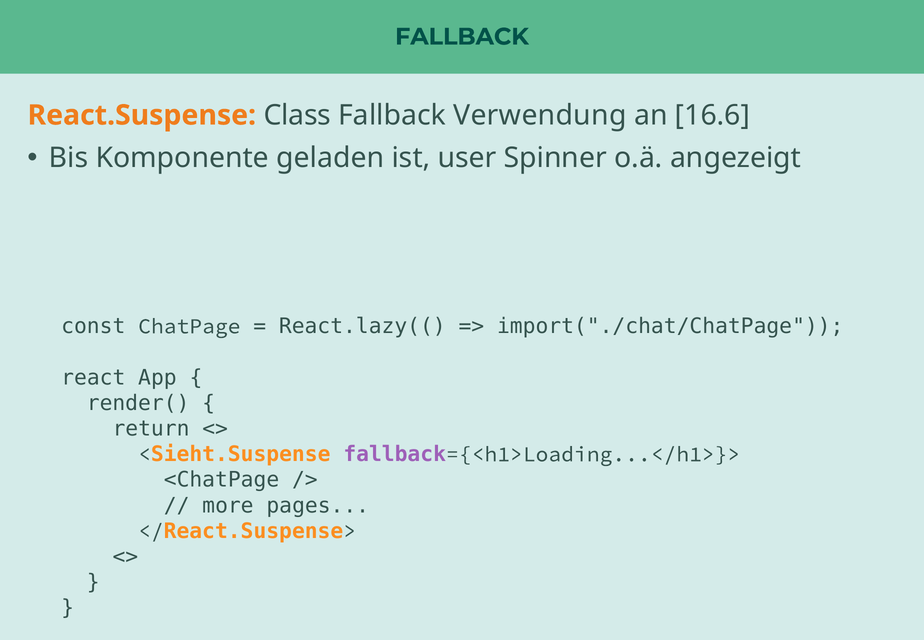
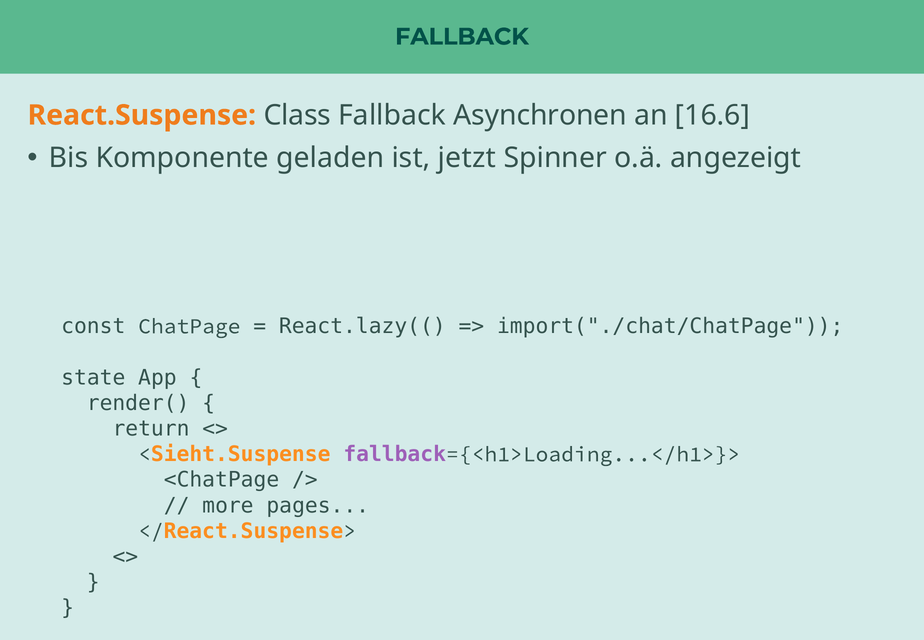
Verwendung: Verwendung -> Asynchronen (540, 115)
user: user -> jetzt (467, 158)
react: react -> state (93, 377)
